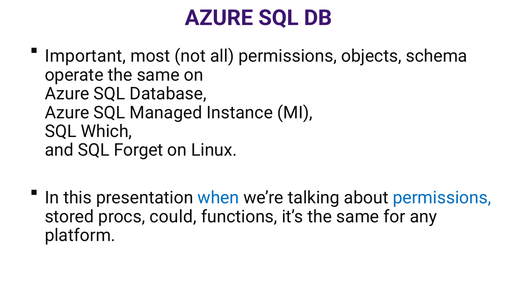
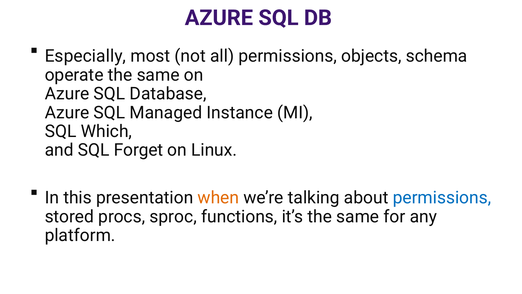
Important: Important -> Especially (85, 56)
when colour: blue -> orange (218, 198)
could: could -> sproc (173, 216)
